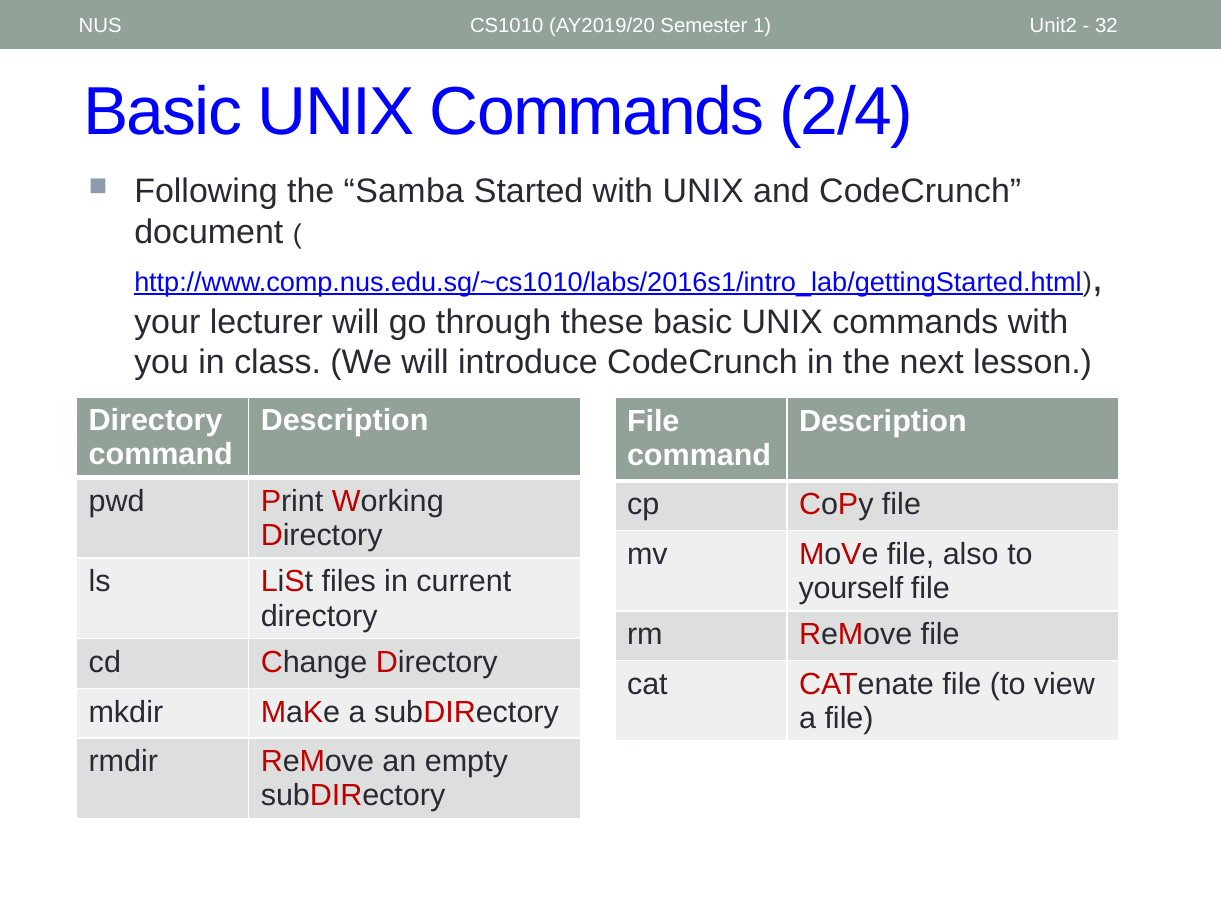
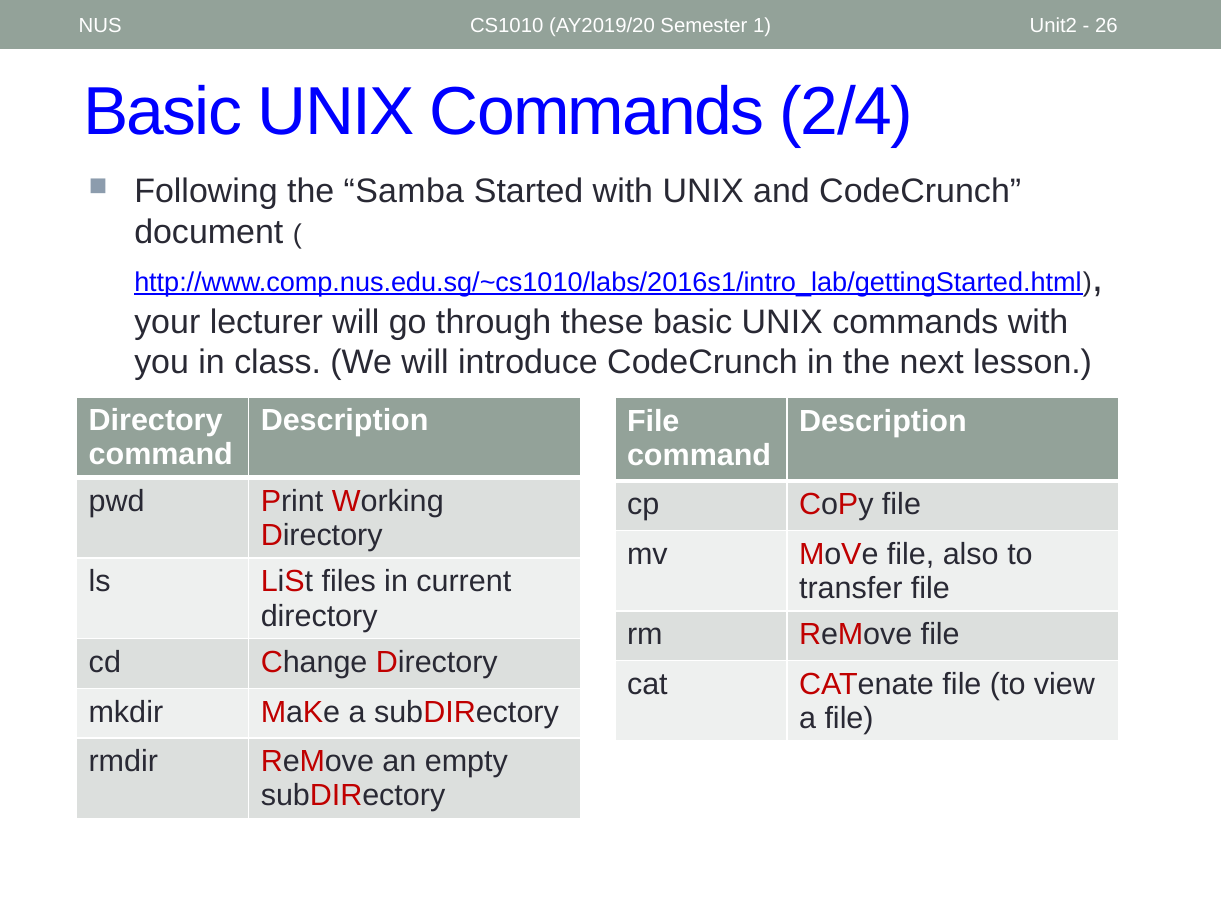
32: 32 -> 26 (1107, 26)
yourself: yourself -> transfer (851, 588)
